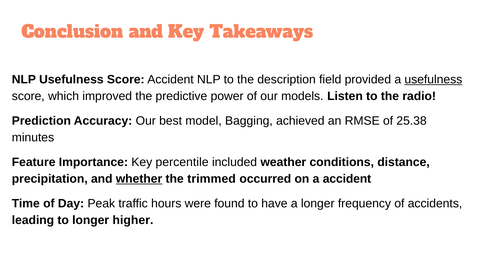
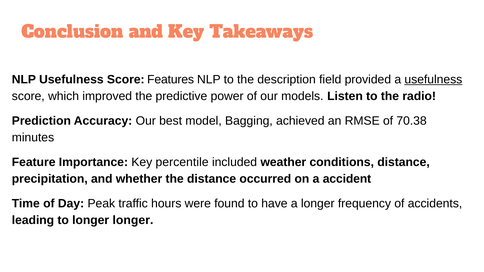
Score Accident: Accident -> Features (171, 79)
25.38: 25.38 -> 70.38 (412, 121)
whether underline: present -> none (139, 179)
the trimmed: trimmed -> distance (212, 179)
longer higher: higher -> longer (133, 221)
